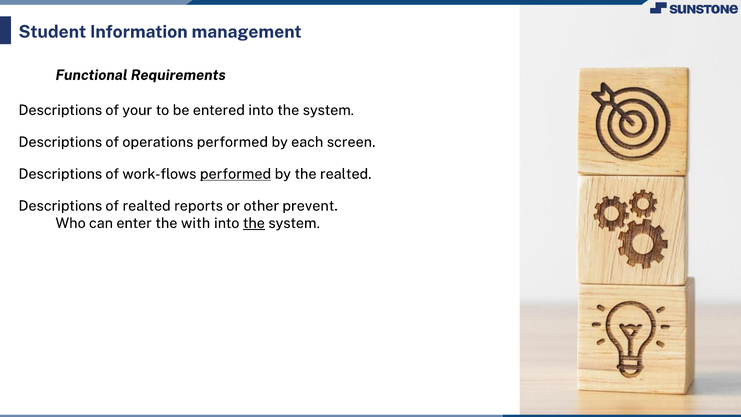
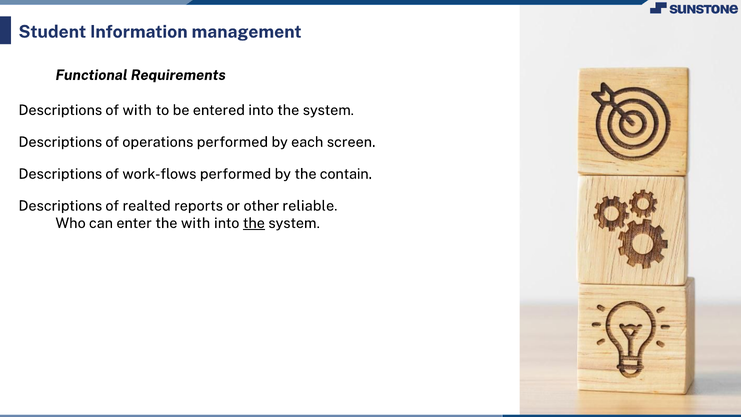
of your: your -> with (137, 110)
performed underline: present -> none (236, 174)
the realted: realted -> contain (346, 174)
prevent: prevent -> reliable (310, 206)
